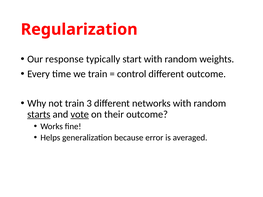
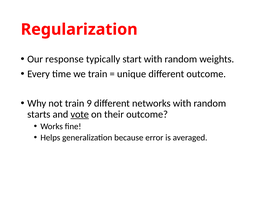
control: control -> unique (132, 74)
3: 3 -> 9 (89, 103)
starts underline: present -> none (39, 114)
